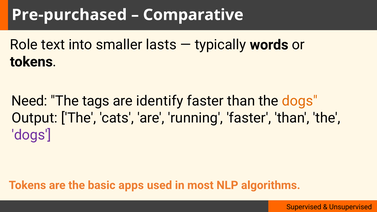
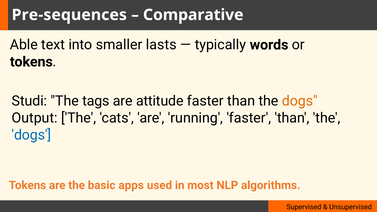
Pre-purchased: Pre-purchased -> Pre-sequences (69, 15)
Role: Role -> Able (24, 45)
Need: Need -> Studi (29, 101)
identify: identify -> attitude (160, 101)
dogs colour: purple -> blue (31, 135)
